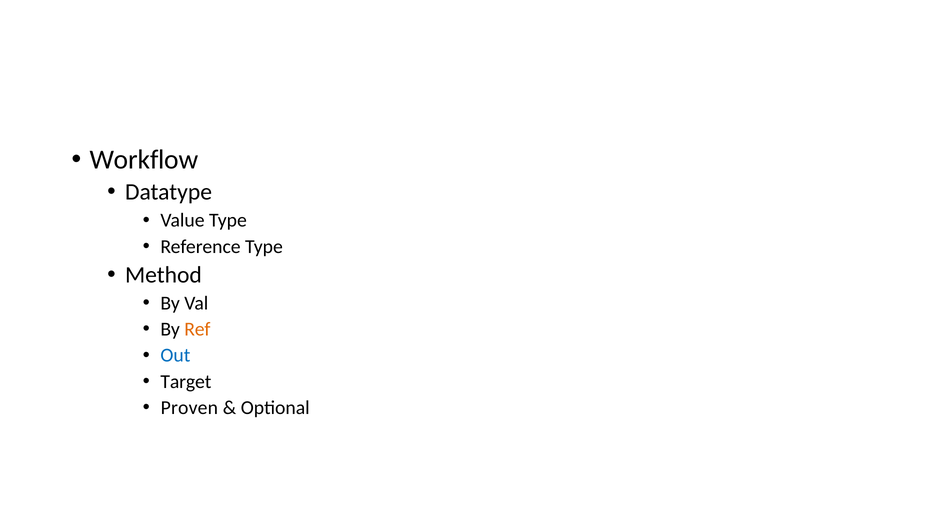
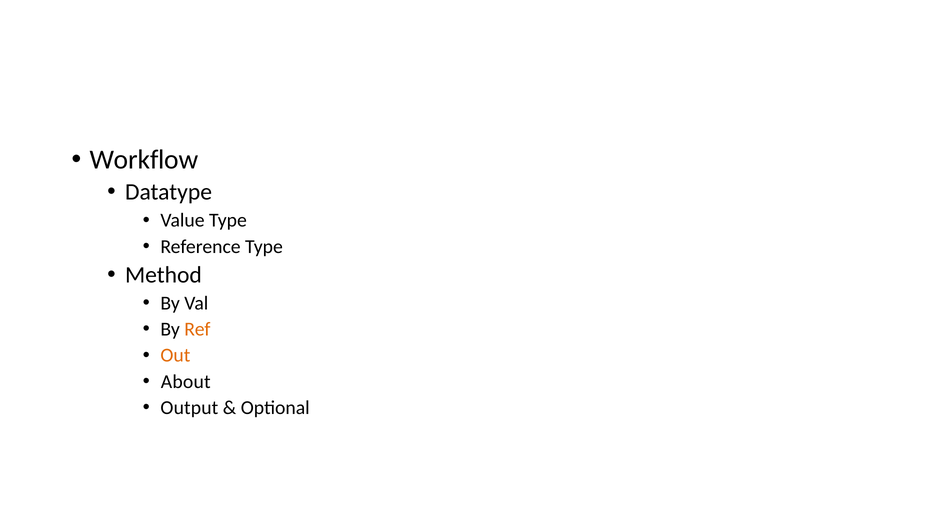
Out colour: blue -> orange (175, 355)
Target: Target -> About (186, 382)
Proven: Proven -> Output (189, 408)
